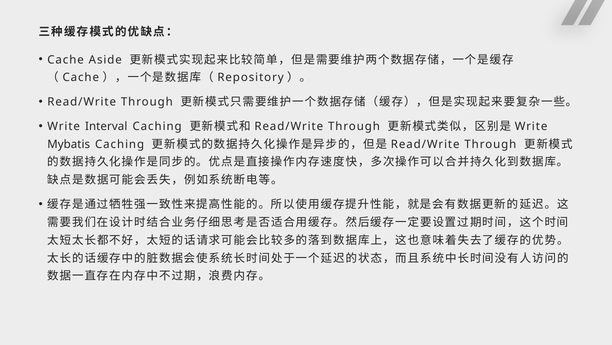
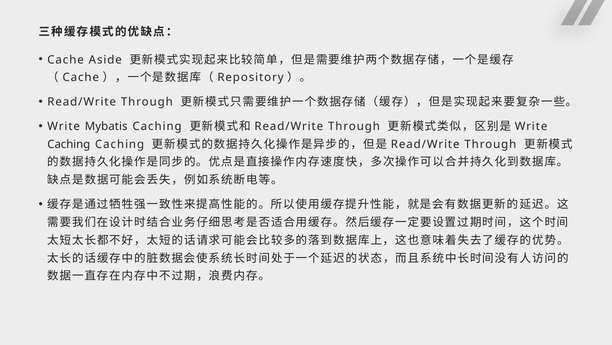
Interval: Interval -> Mybatis (106, 126)
Mybatis: Mybatis -> Caching (69, 144)
